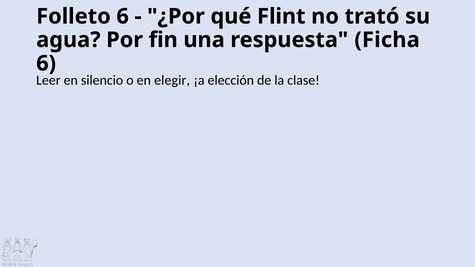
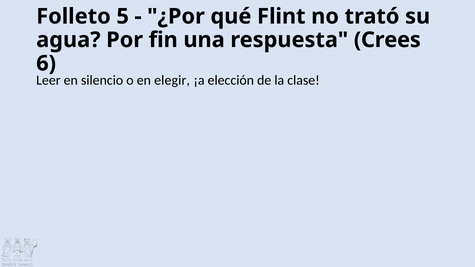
Folleto 6: 6 -> 5 (123, 16)
Ficha: Ficha -> Crees (387, 40)
